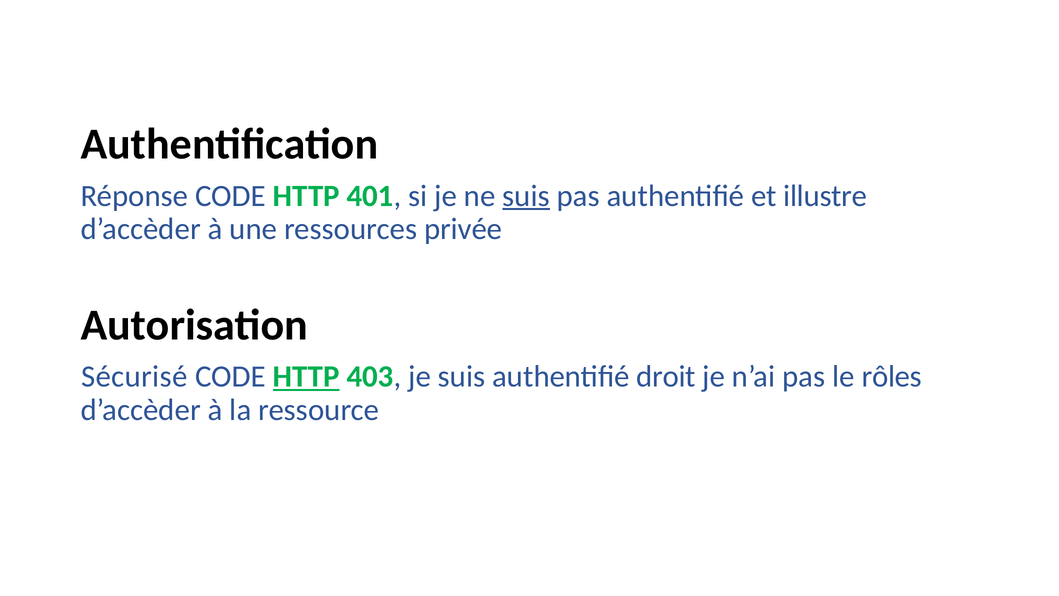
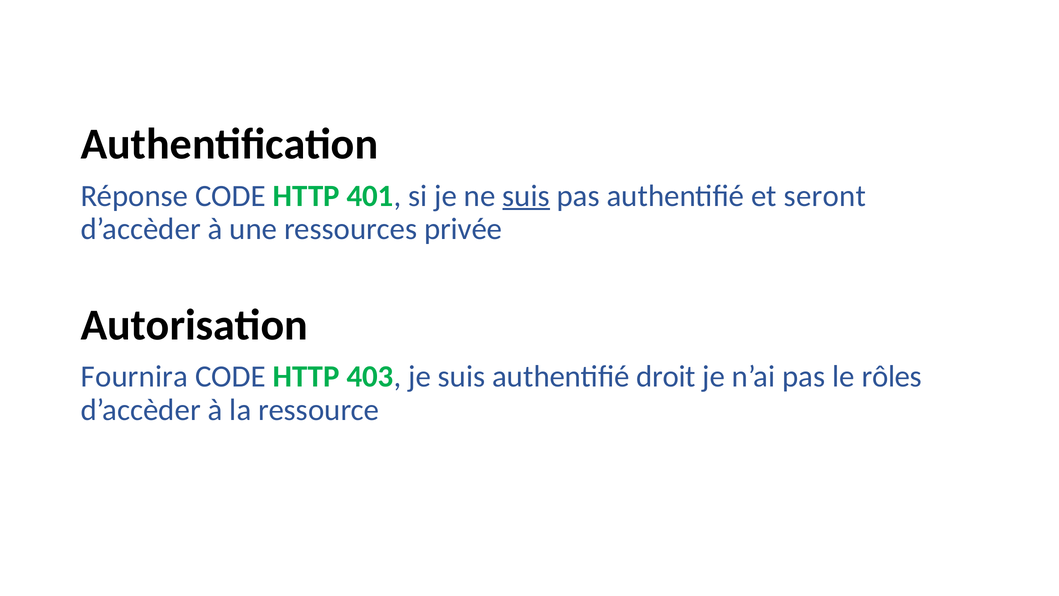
illustre: illustre -> seront (825, 196)
Sécurisé: Sécurisé -> Fournira (134, 376)
HTTP underline: present -> none (306, 376)
